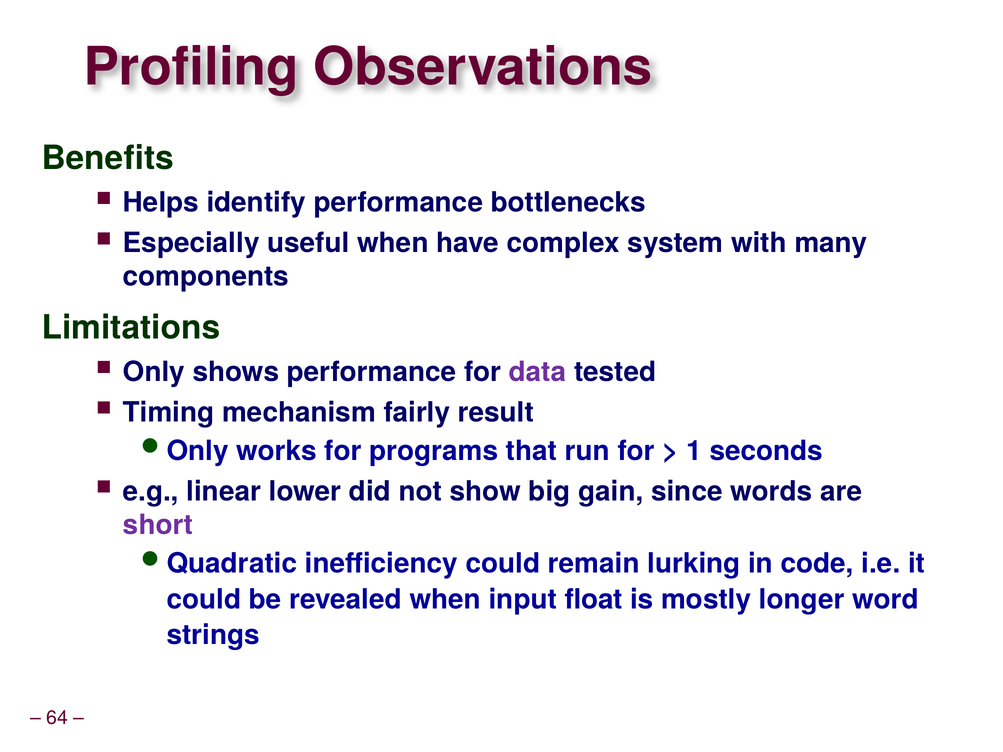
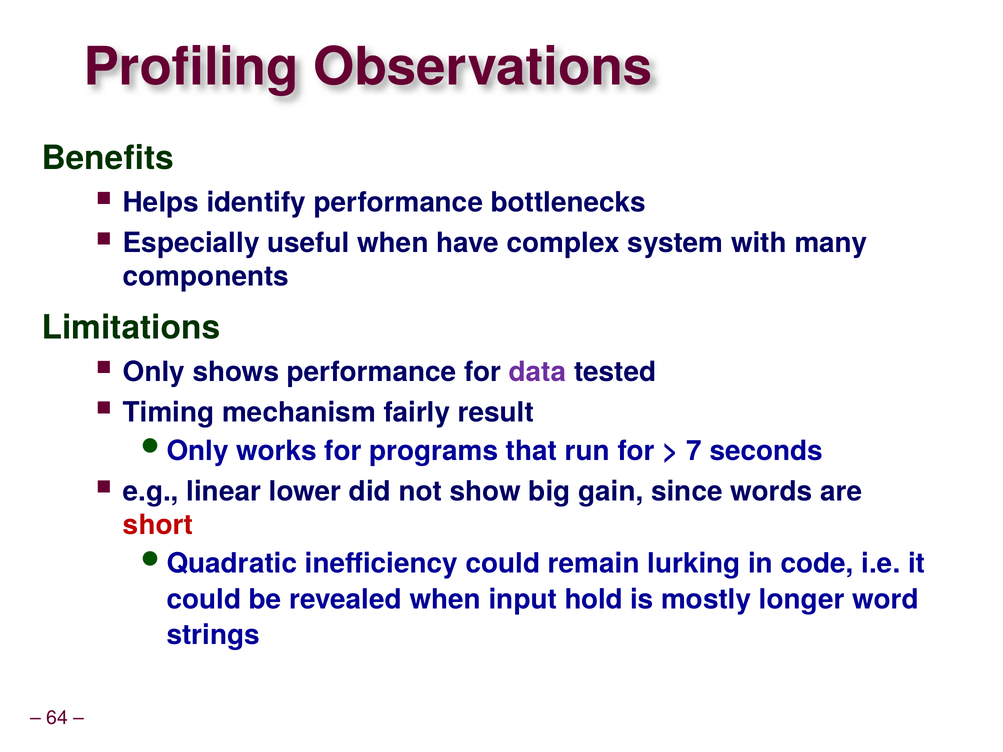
1: 1 -> 7 (694, 451)
short colour: purple -> red (158, 525)
float: float -> hold (594, 599)
